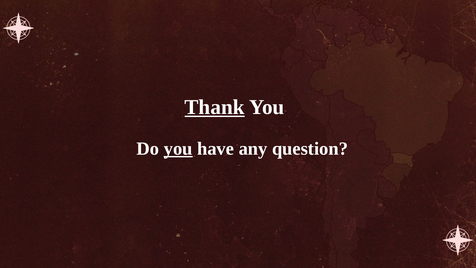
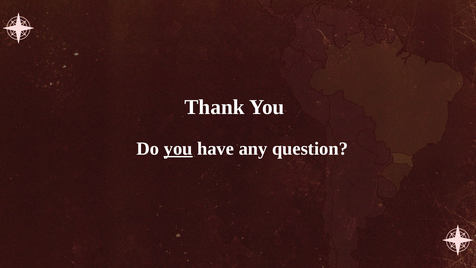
Thank underline: present -> none (215, 107)
